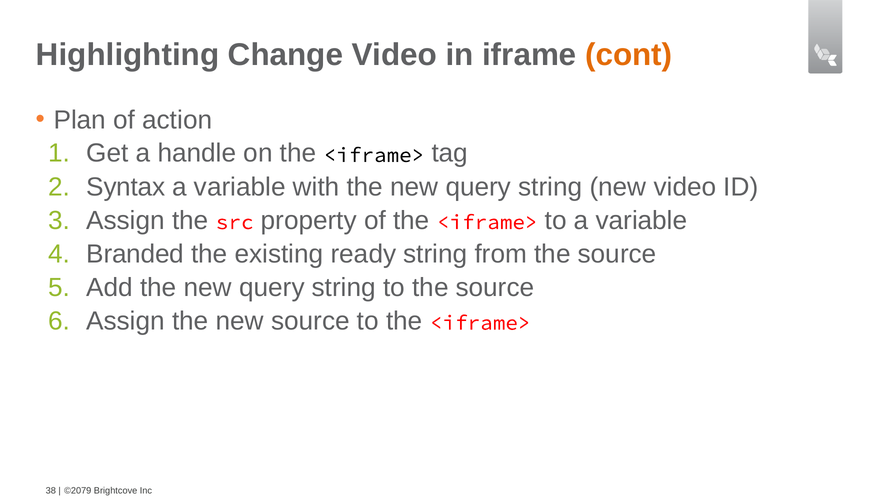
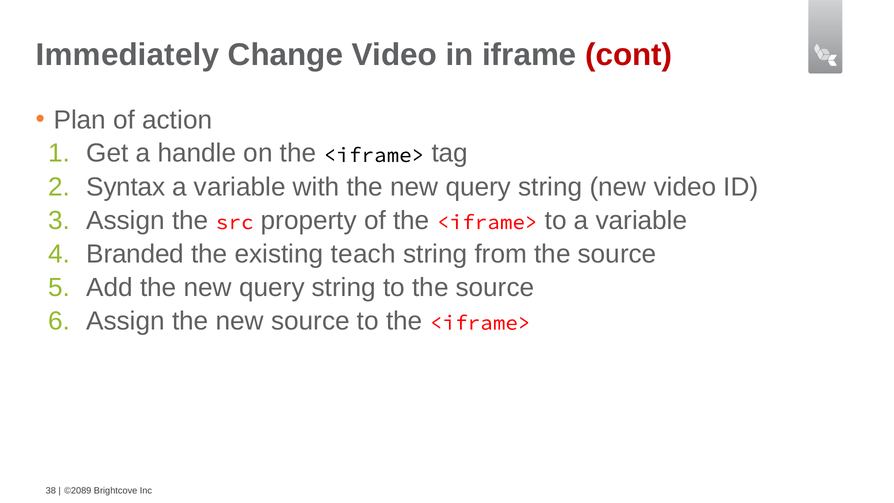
Highlighting: Highlighting -> Immediately (128, 55)
cont colour: orange -> red (629, 55)
ready: ready -> teach (363, 254)
©2079: ©2079 -> ©2089 (78, 491)
